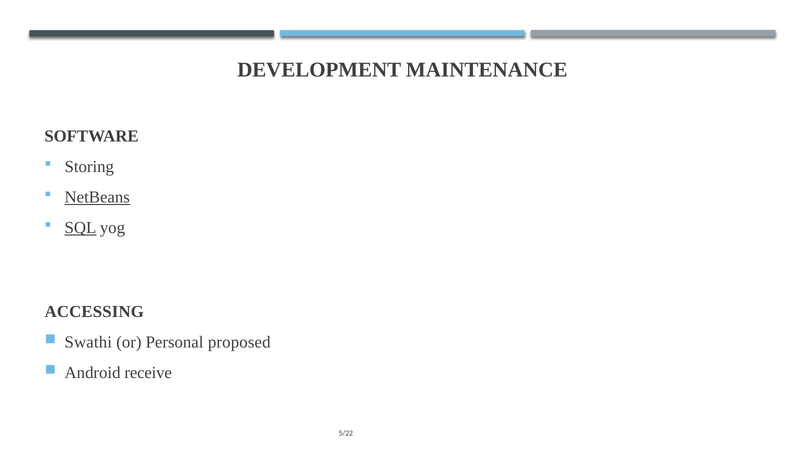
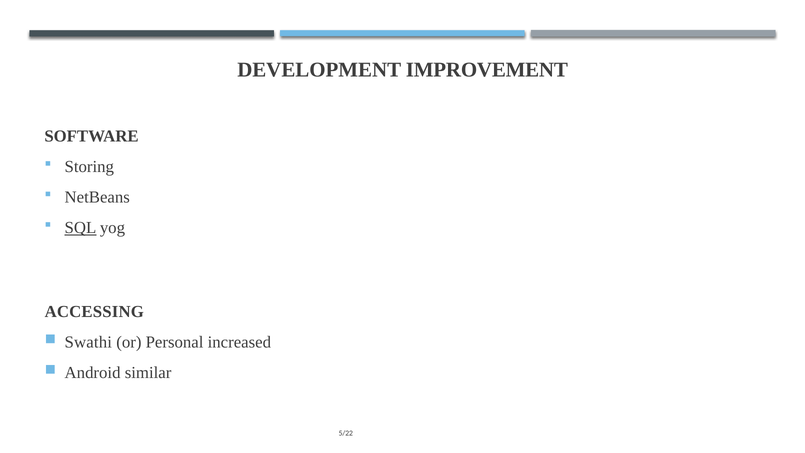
MAINTENANCE: MAINTENANCE -> IMPROVEMENT (487, 70)
NetBeans underline: present -> none (97, 197)
proposed: proposed -> increased (239, 342)
receive: receive -> similar (148, 373)
